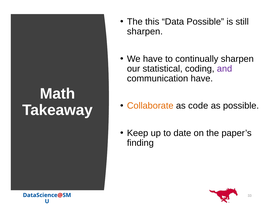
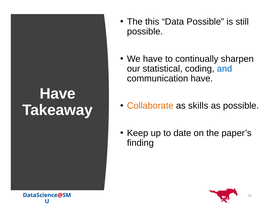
sharpen: sharpen -> possible (145, 32)
and colour: purple -> blue (225, 69)
Math: Math -> Have (58, 94)
code: code -> skills (198, 106)
